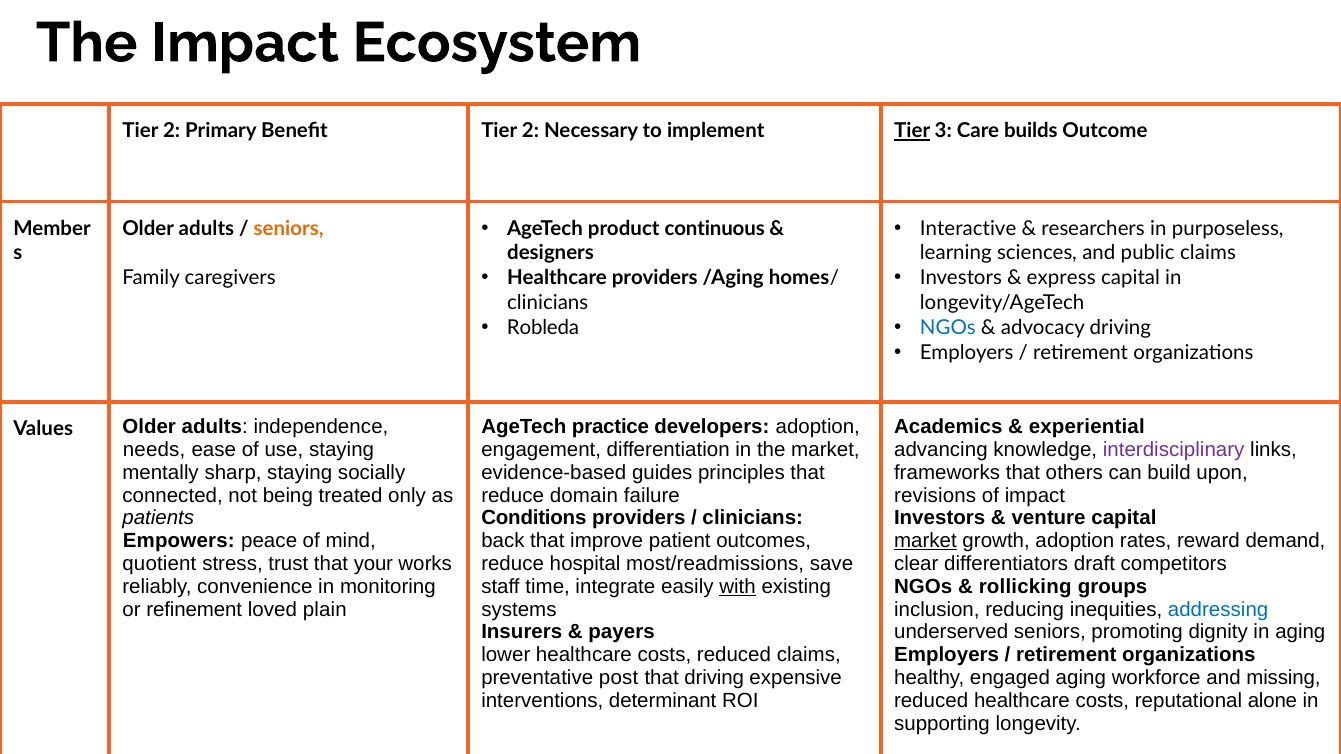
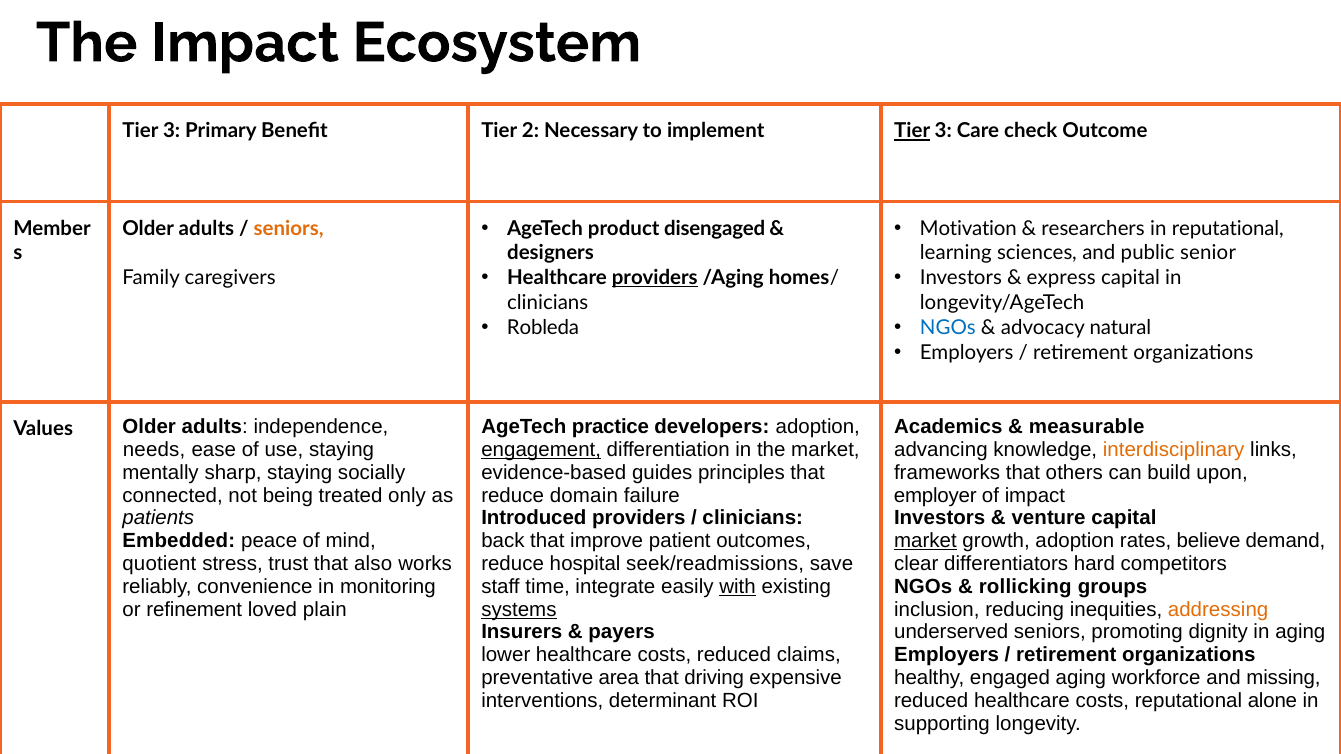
2: 2 -> 3 (172, 131)
builds: builds -> check (1031, 131)
continuous: continuous -> disengaged (715, 228)
Interactive: Interactive -> Motivation (968, 228)
in purposeless: purposeless -> reputational (1228, 228)
public claims: claims -> senior (1208, 253)
providers underline: none -> present (655, 278)
advocacy driving: driving -> natural (1120, 328)
experiential: experiential -> measurable (1087, 427)
engagement underline: none -> present (541, 450)
interdisciplinary colour: purple -> orange (1174, 450)
revisions: revisions -> employer (935, 496)
Conditions: Conditions -> Introduced (534, 518)
Empowers: Empowers -> Embedded (179, 541)
reward: reward -> believe (1209, 541)
your: your -> also (373, 564)
most/readmissions: most/readmissions -> seek/readmissions (715, 564)
draft: draft -> hard (1094, 564)
systems underline: none -> present (519, 610)
addressing colour: blue -> orange (1218, 610)
post: post -> area (619, 678)
